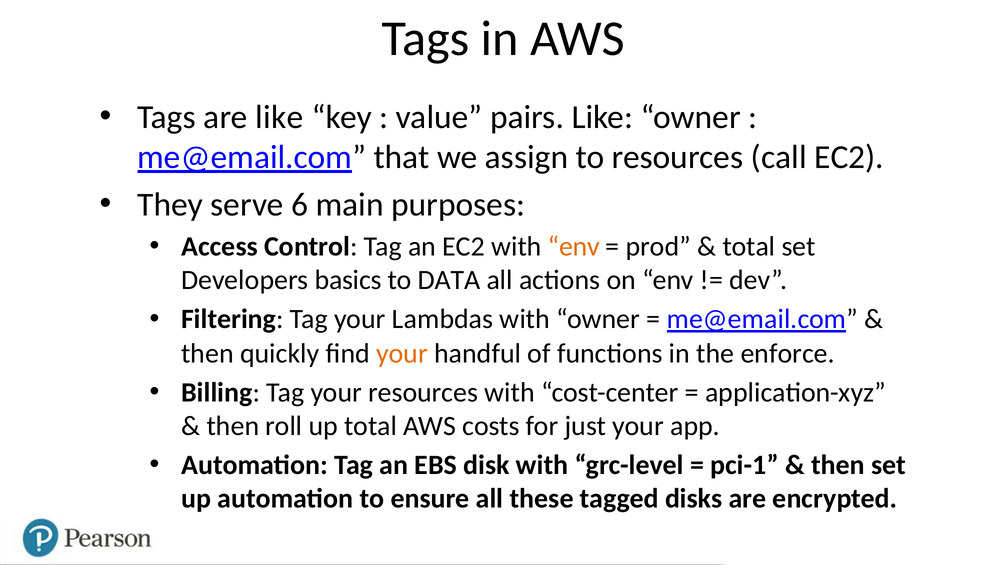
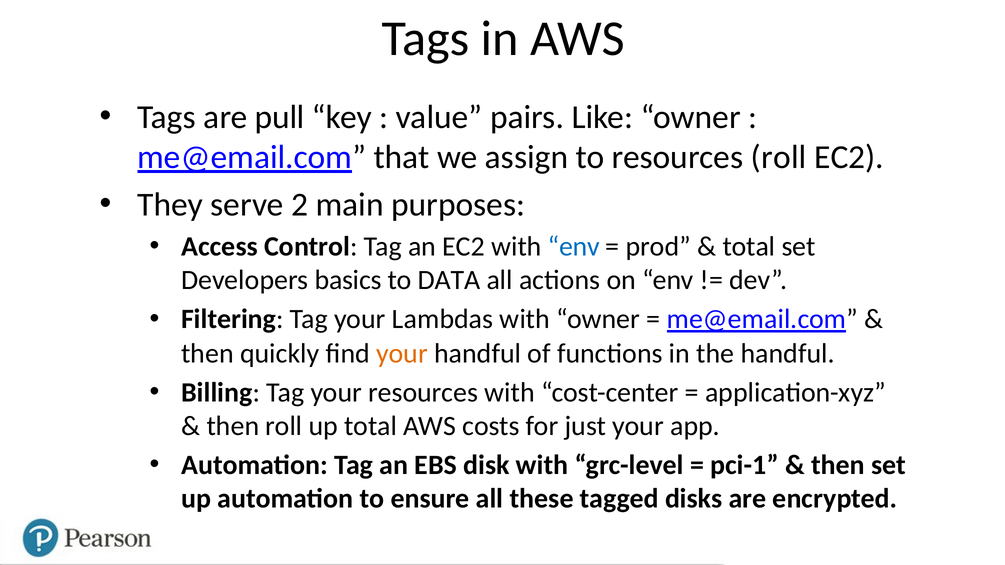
are like: like -> pull (280, 117)
resources call: call -> roll (779, 157)
6: 6 -> 2 (299, 205)
env colour: orange -> blue (574, 247)
the enforce: enforce -> handful (788, 354)
